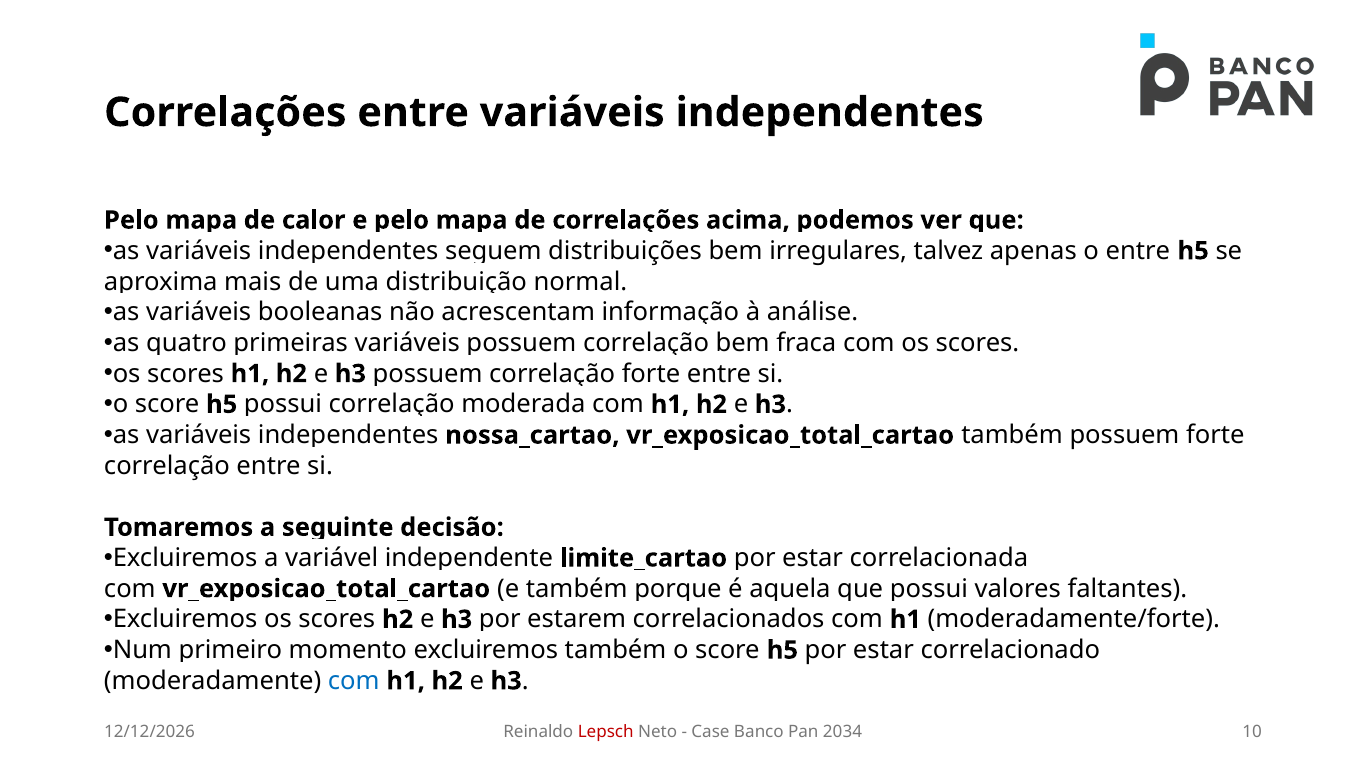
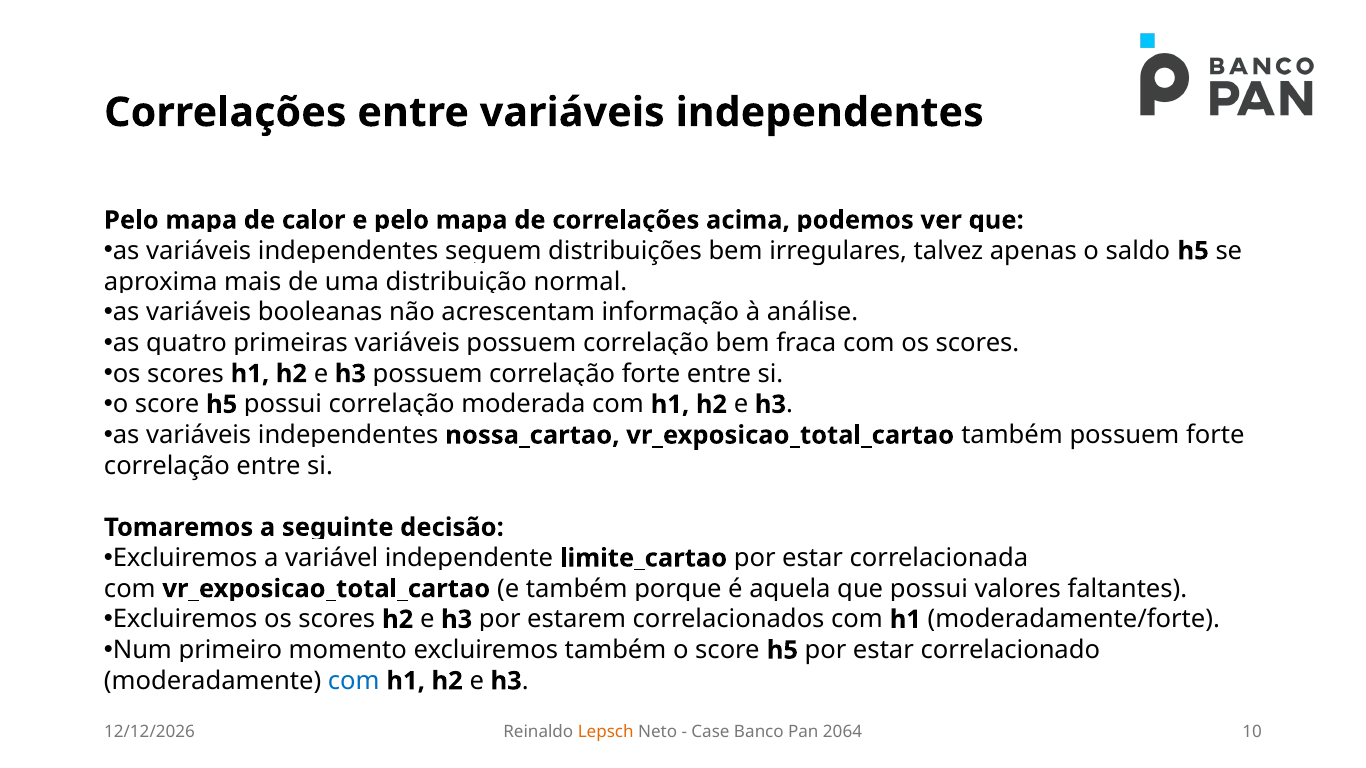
o entre: entre -> saldo (1138, 251)
Lepsch colour: red -> orange (606, 732)
2034: 2034 -> 2064 (843, 732)
